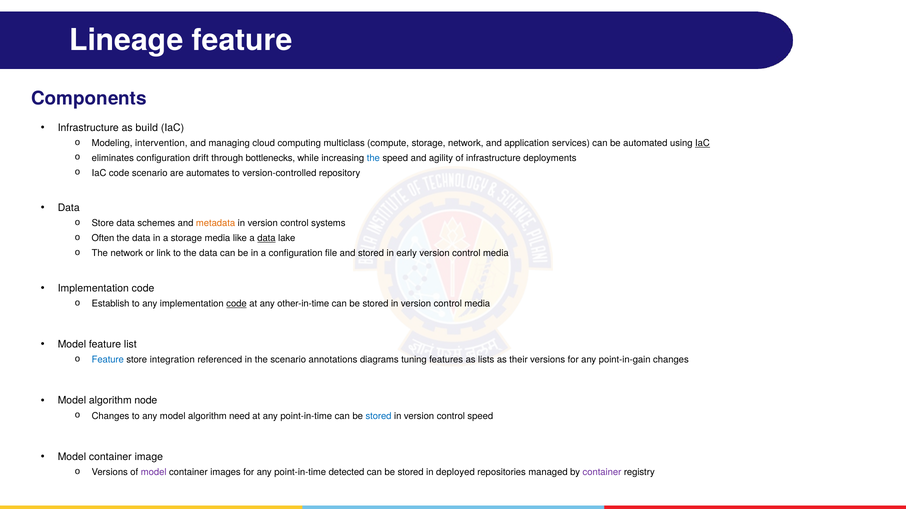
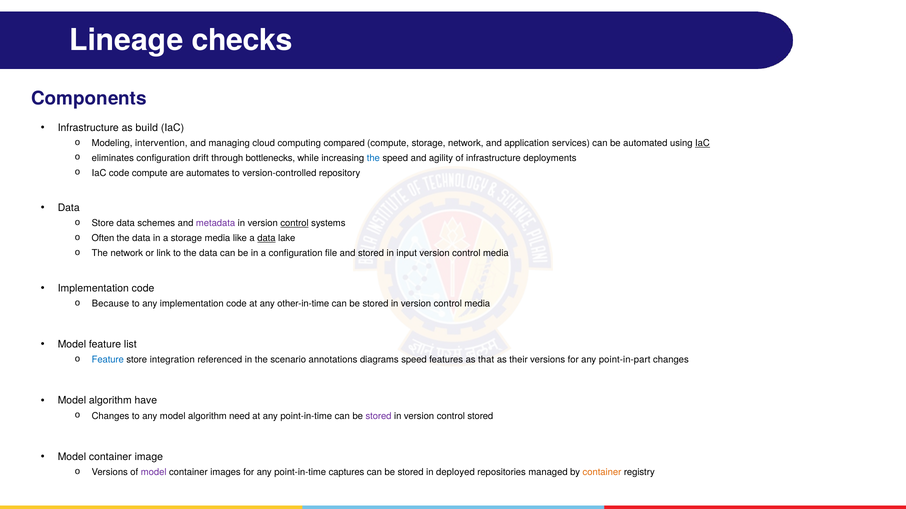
Lineage feature: feature -> checks (242, 40)
multiclass: multiclass -> compared (344, 143)
code scenario: scenario -> compute (150, 173)
metadata colour: orange -> purple (216, 224)
control underline: none -> present (295, 224)
early: early -> input (407, 253)
Establish: Establish -> Because (110, 304)
code underline: present -> none (237, 304)
diagrams tuning: tuning -> speed (414, 360)
lists: lists -> that (486, 360)
point-in-gain: point-in-gain -> point-in-part (625, 360)
node: node -> have (146, 401)
stored colour: blue -> purple (379, 416)
control speed: speed -> stored (480, 416)
detected: detected -> captures (346, 473)
container colour: purple -> orange (602, 473)
